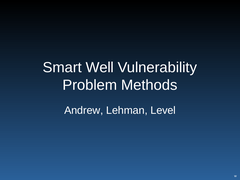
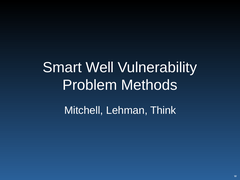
Andrew: Andrew -> Mitchell (84, 110)
Level: Level -> Think (163, 110)
